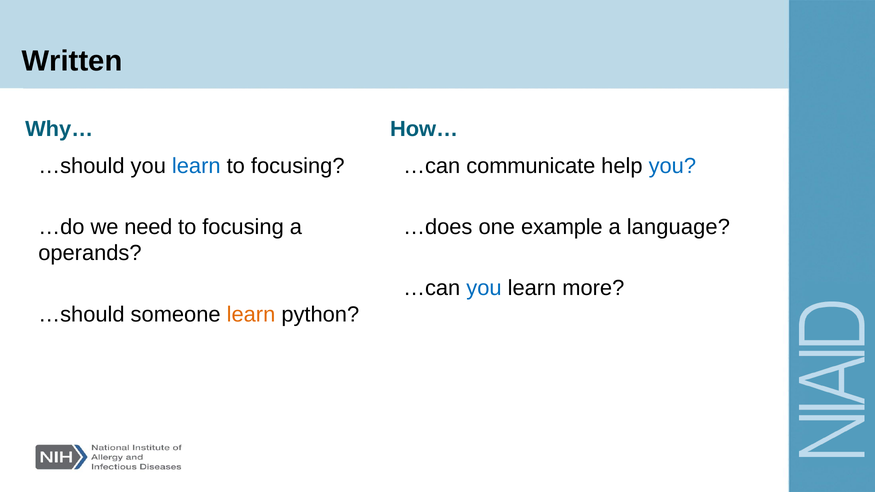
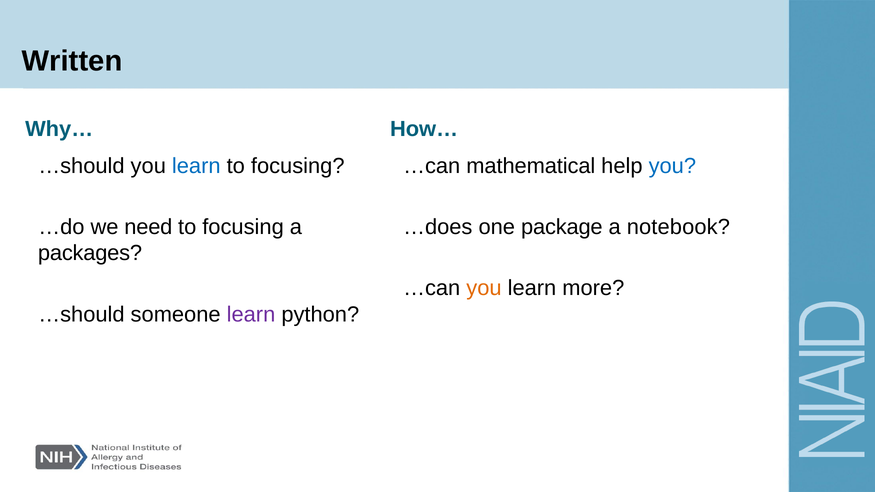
communicate: communicate -> mathematical (531, 166)
example: example -> package (562, 227)
language: language -> notebook (678, 227)
operands: operands -> packages (90, 253)
you colour: blue -> orange (484, 288)
learn colour: orange -> purple (251, 315)
